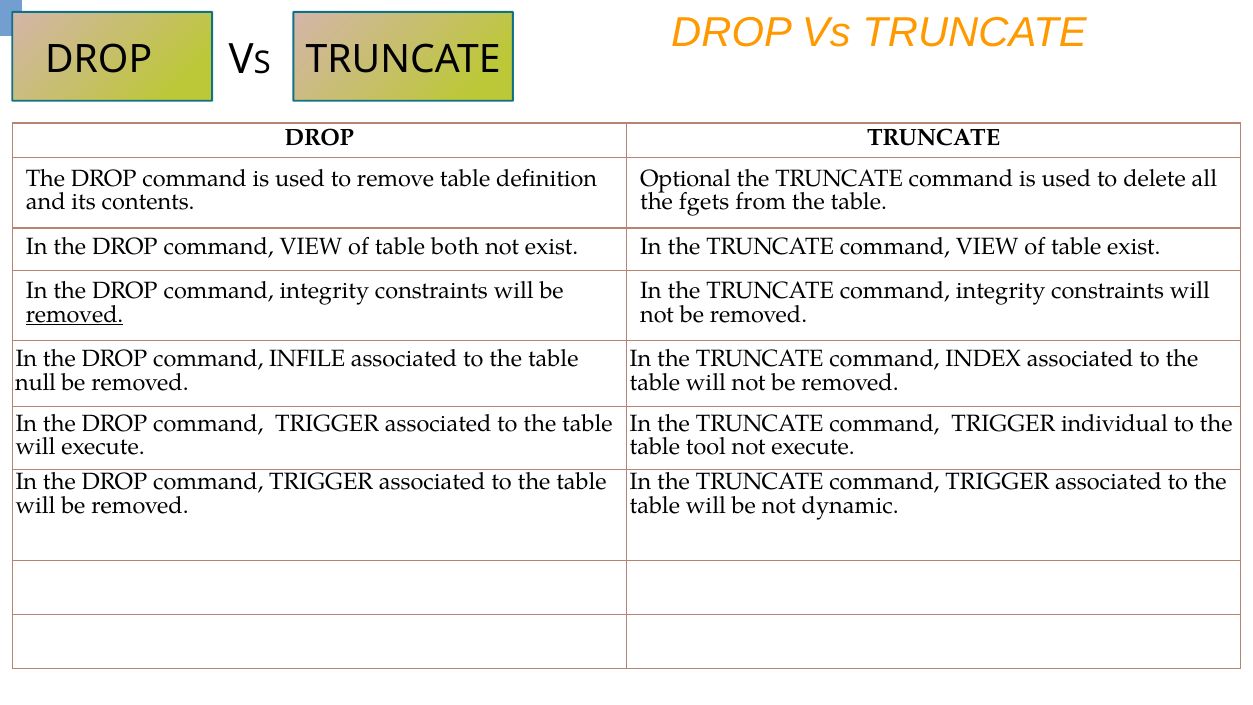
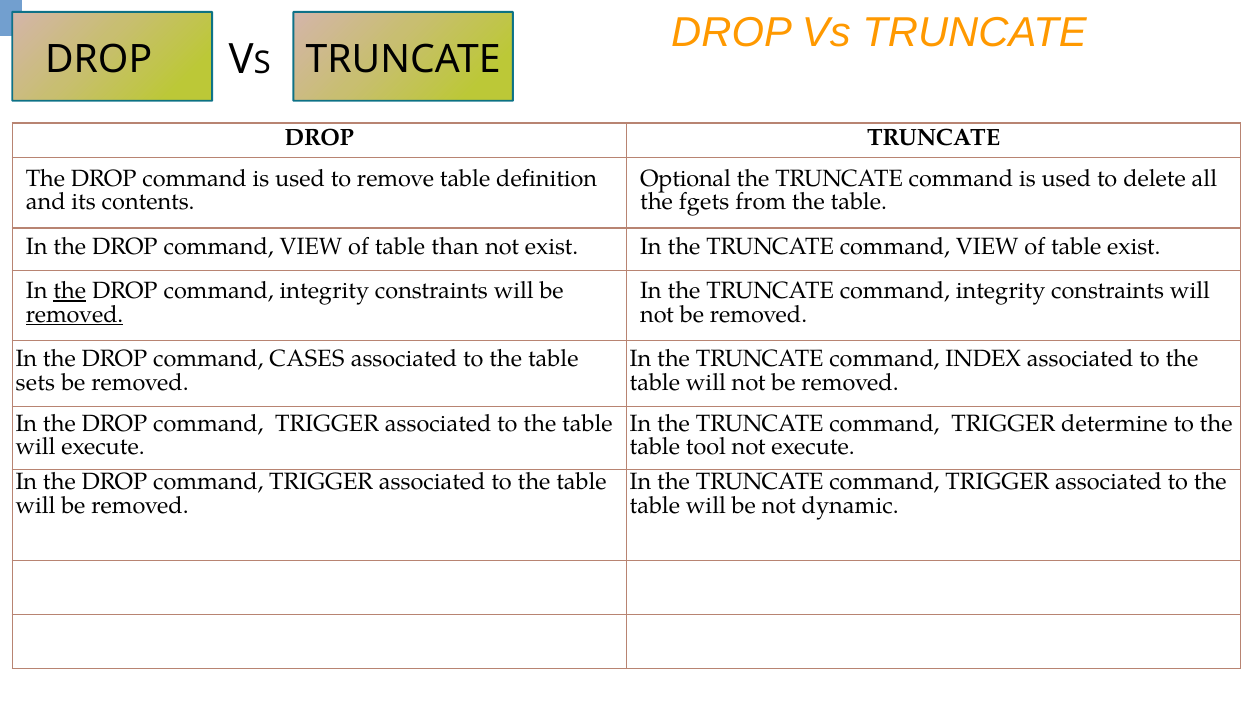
both: both -> than (455, 246)
the underline: none -> present (70, 291)
INFILE: INFILE -> CASES (307, 359)
null: null -> sets (35, 382)
individual: individual -> determine (1114, 423)
